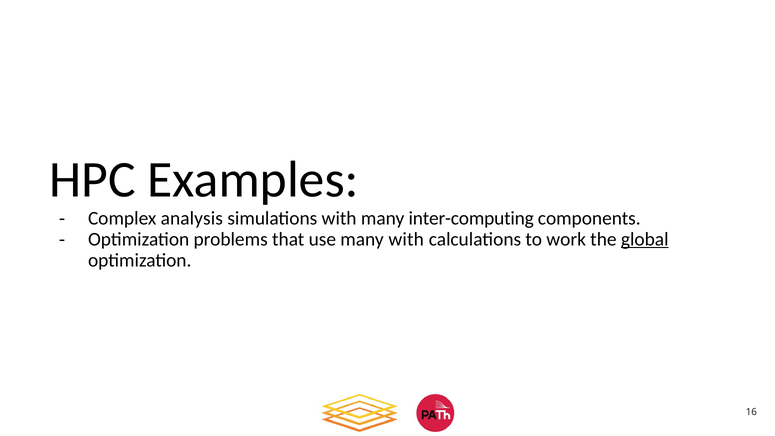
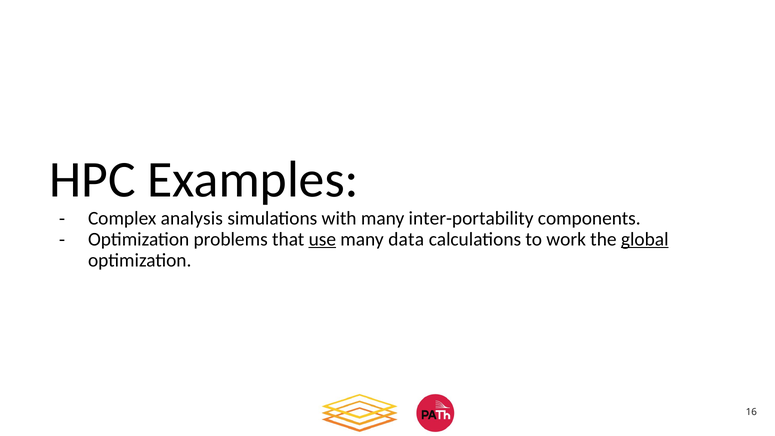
inter-computing: inter-computing -> inter-portability (471, 218)
use underline: none -> present (322, 239)
many with: with -> data (406, 239)
